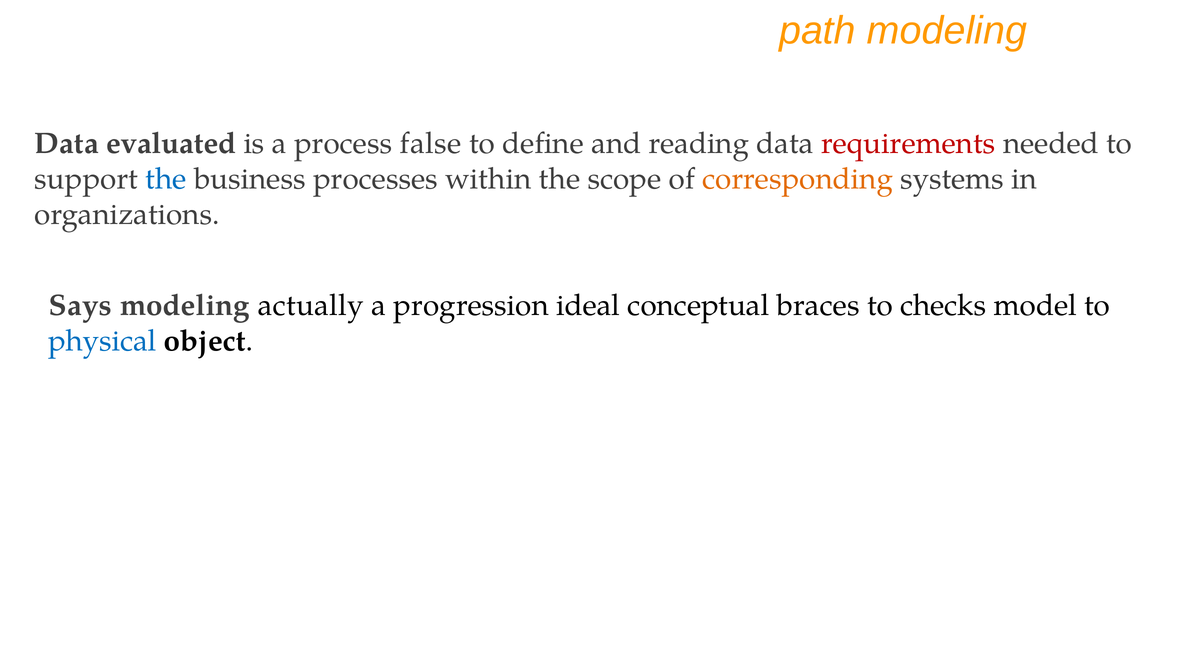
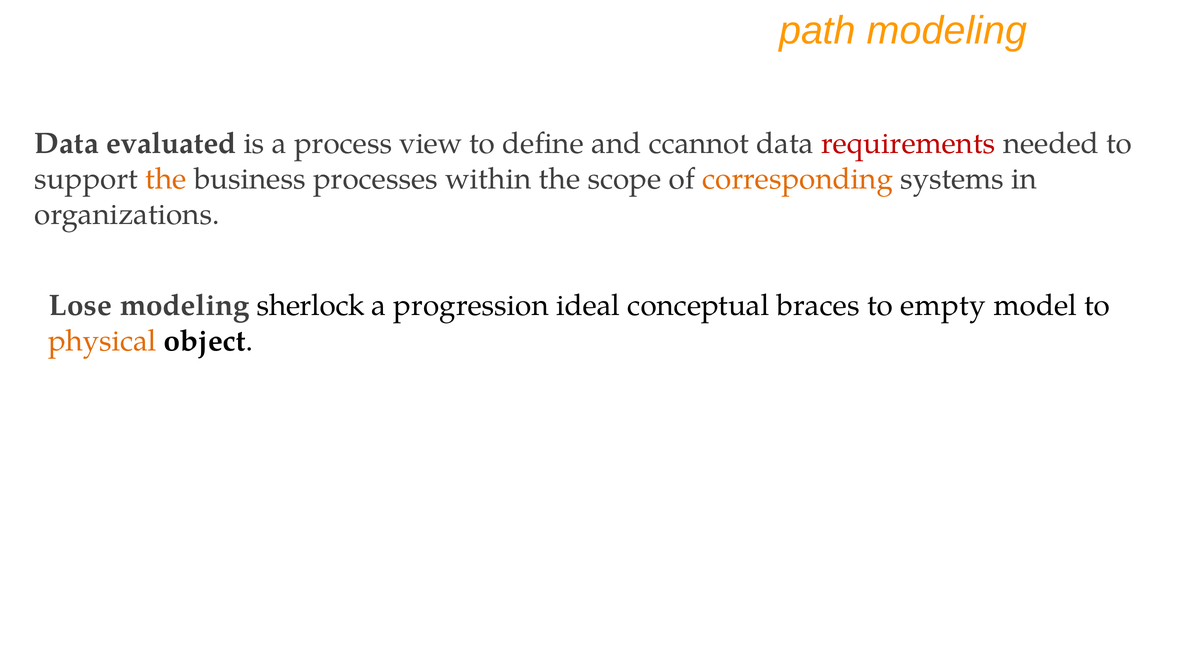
false: false -> view (431, 143)
reading: reading -> ccannot (699, 143)
the colour: blue -> orange (166, 179)
Says: Says -> Lose (80, 305)
actually: actually -> sherlock (311, 305)
checks: checks -> empty (943, 305)
physical colour: blue -> orange (102, 341)
